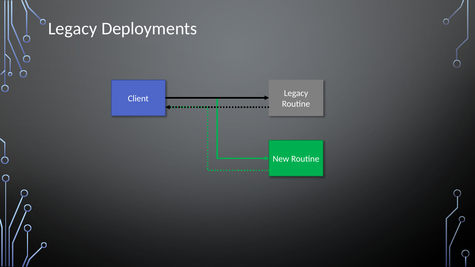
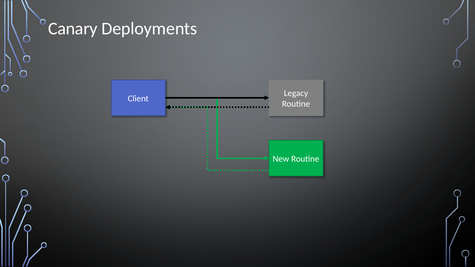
Legacy: Legacy -> Canary (73, 29)
